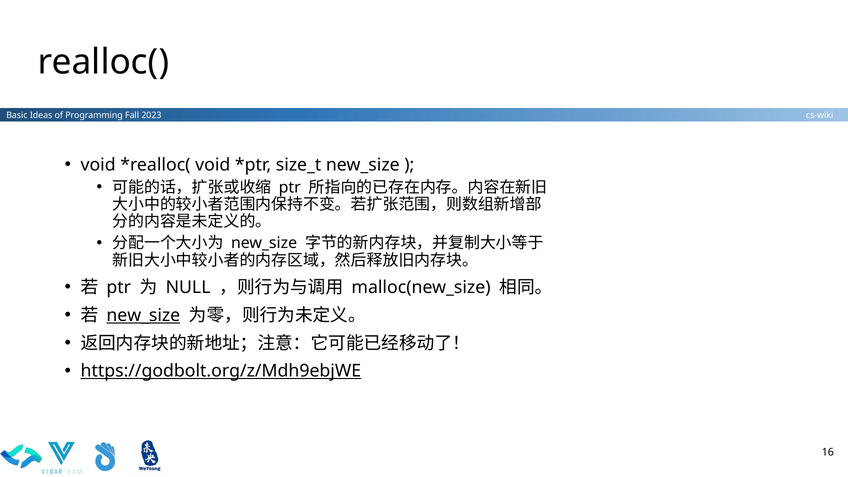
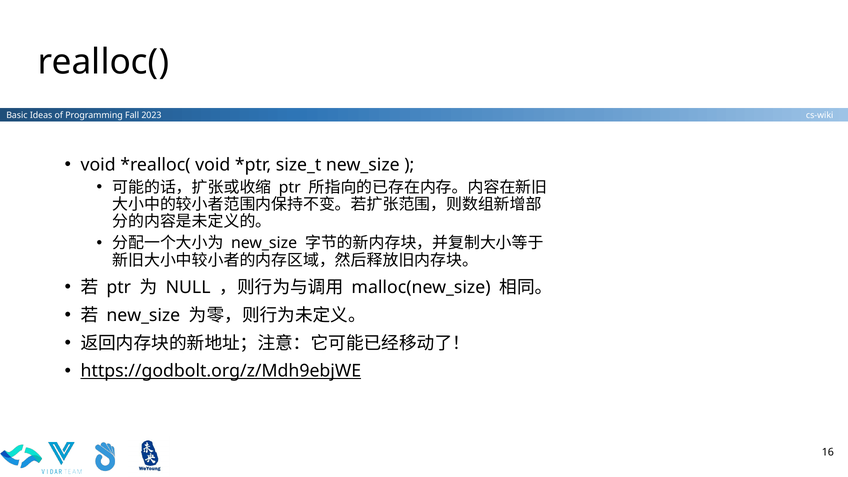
new_size underline: present -> none (143, 315)
